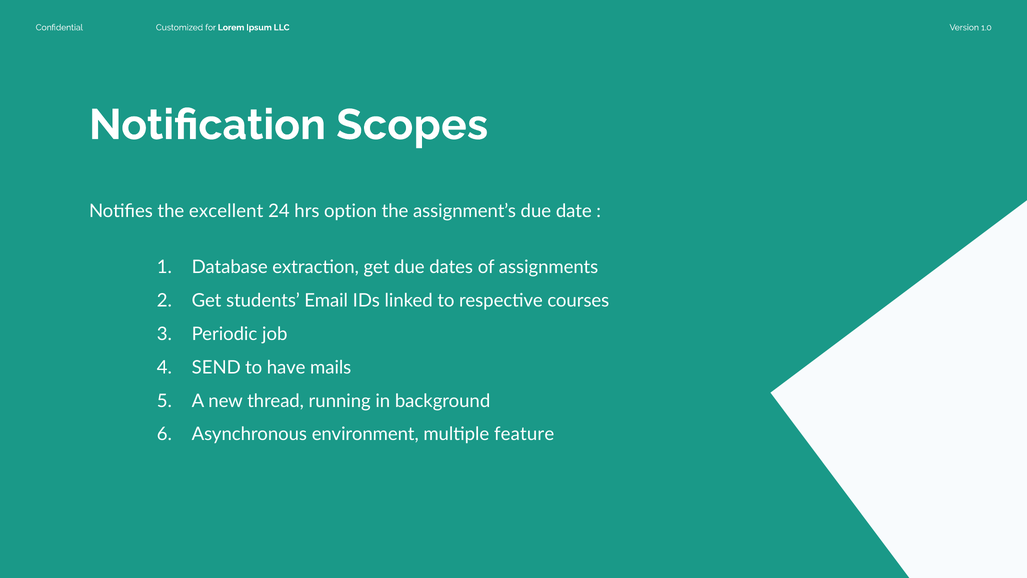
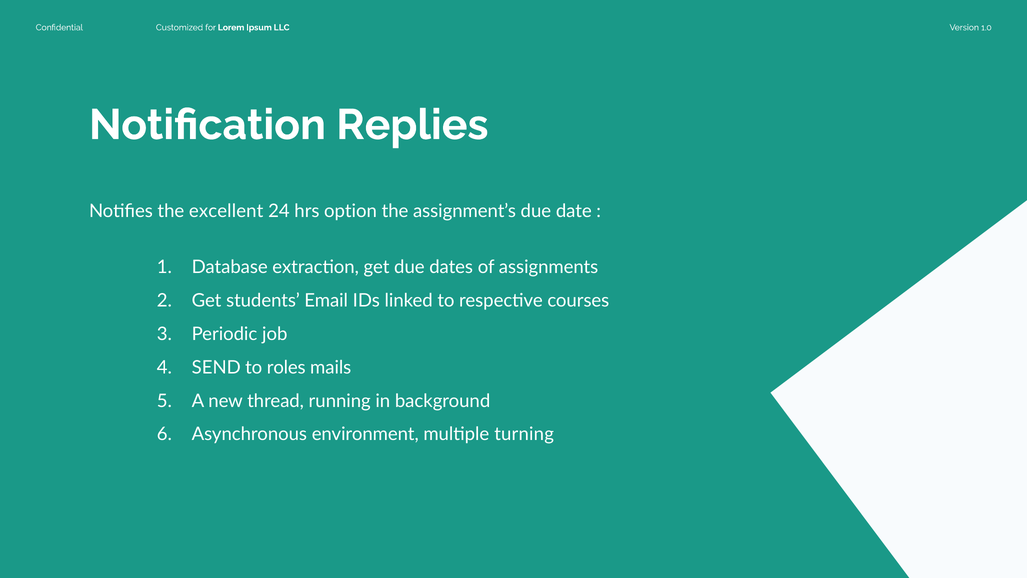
Scopes: Scopes -> Replies (412, 125)
have: have -> roles (286, 367)
feature: feature -> turning (524, 434)
